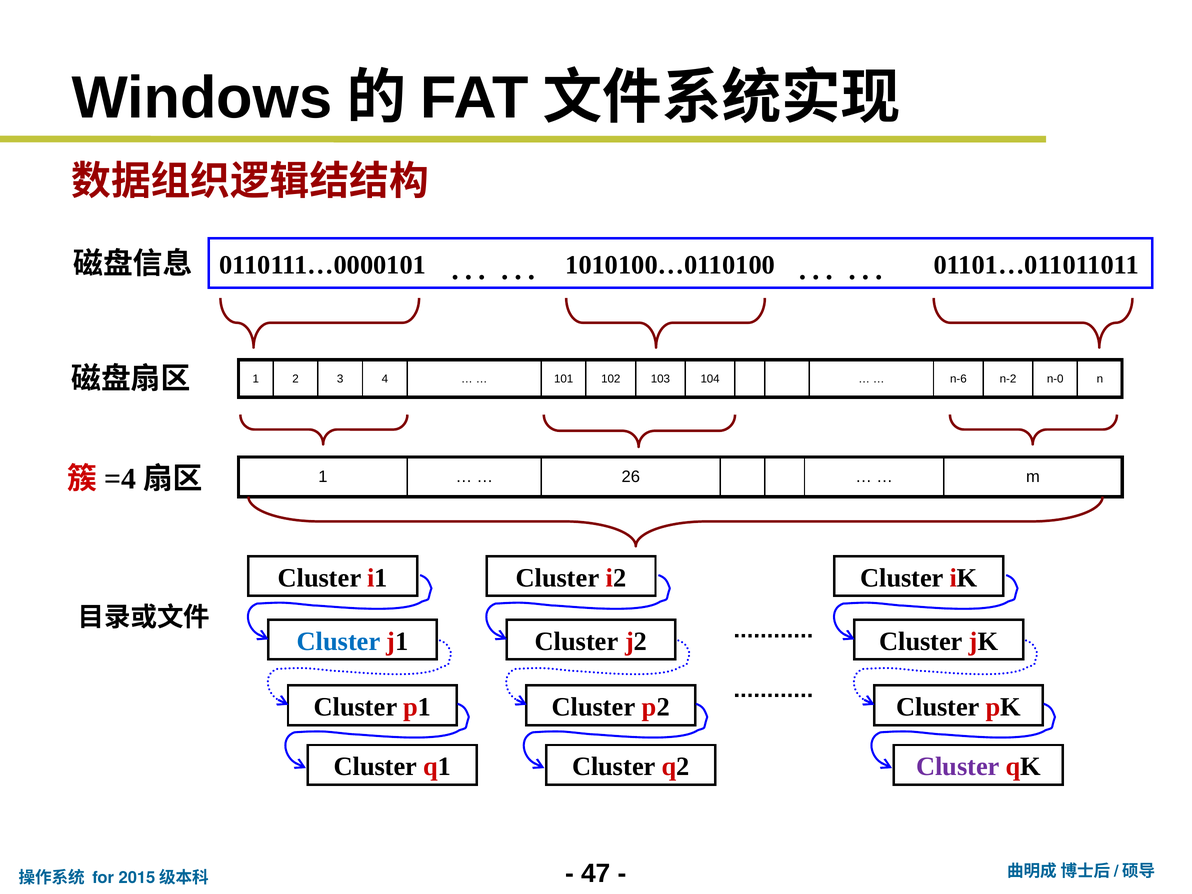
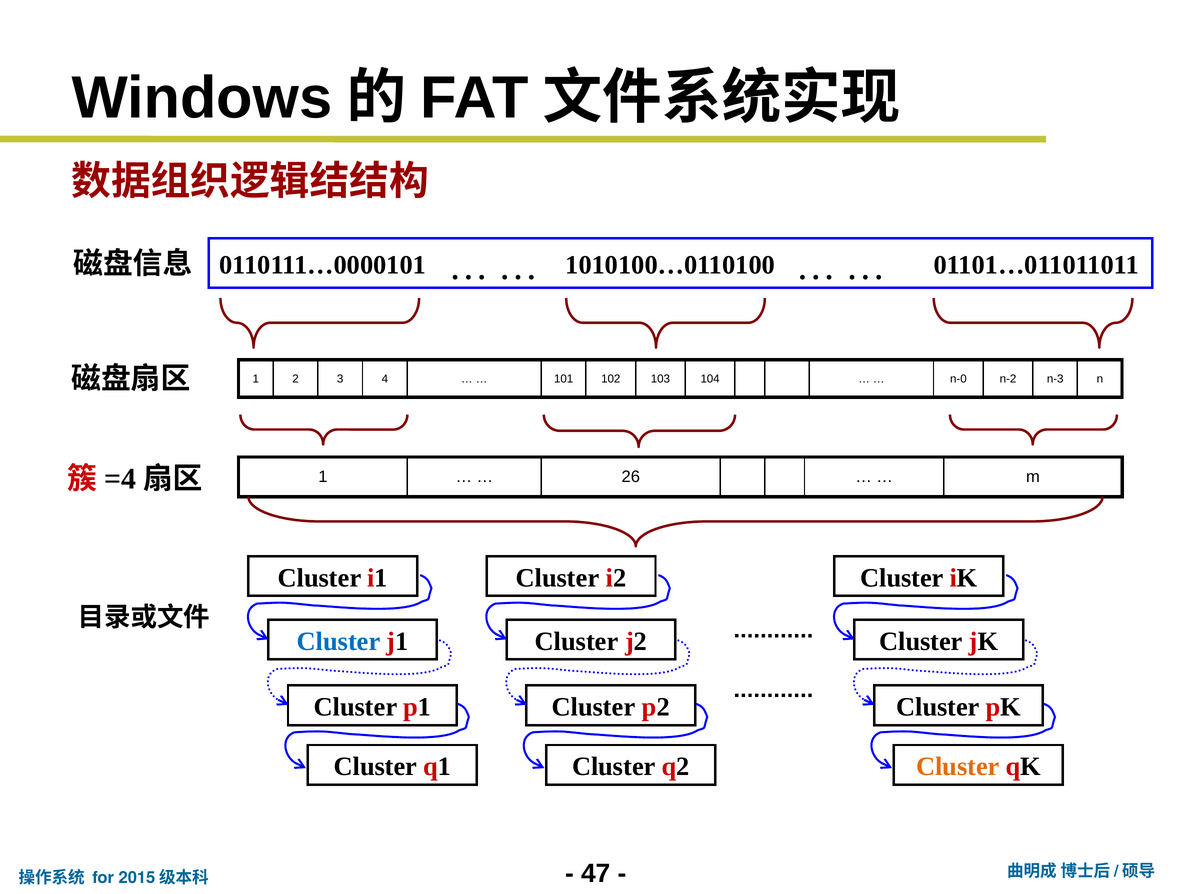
n-6: n-6 -> n-0 (958, 379)
n-0: n-0 -> n-3 (1055, 379)
Cluster colour: purple -> orange (958, 767)
